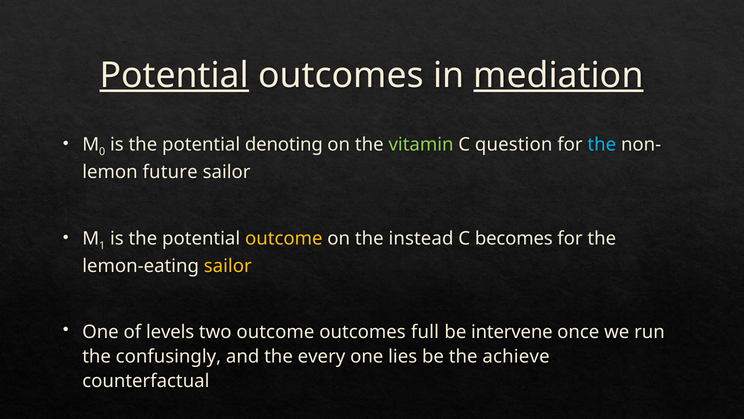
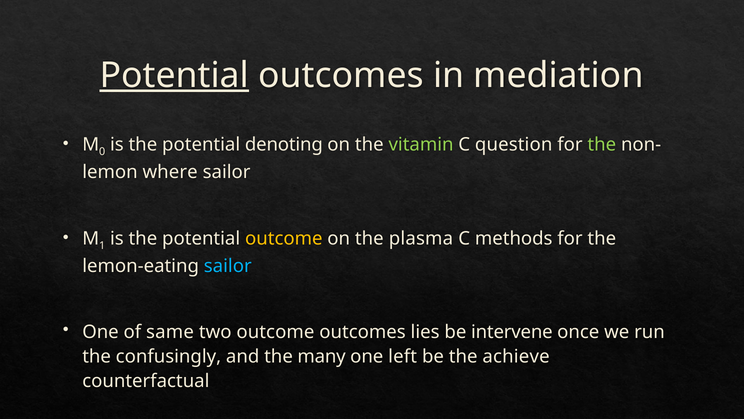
mediation underline: present -> none (559, 75)
the colour: light blue -> light green (602, 144)
future: future -> where (170, 172)
instead: instead -> plasma (421, 238)
becomes: becomes -> methods (514, 238)
sailor colour: yellow -> light blue (228, 266)
levels: levels -> same (170, 332)
full: full -> lies (425, 332)
every: every -> many (322, 356)
lies: lies -> left (403, 356)
